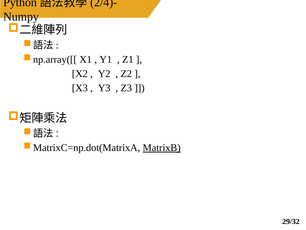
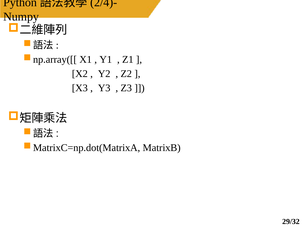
MatrixB underline: present -> none (162, 147)
